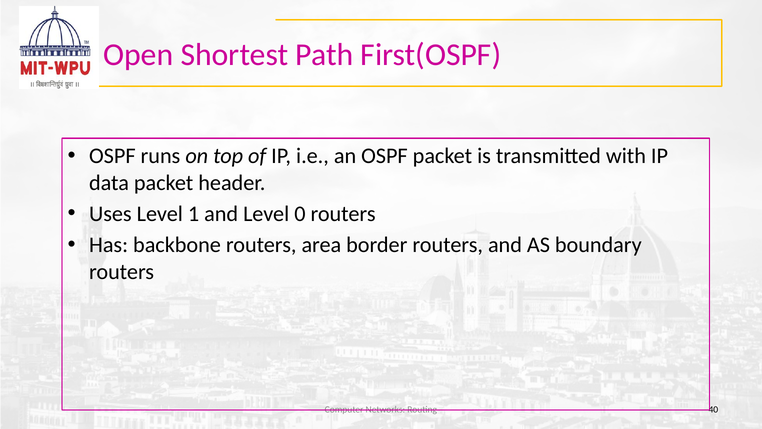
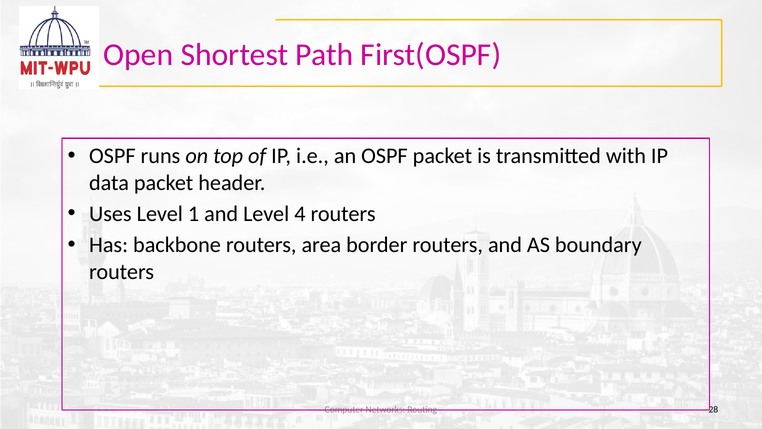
0: 0 -> 4 (300, 214)
40: 40 -> 28 (713, 409)
